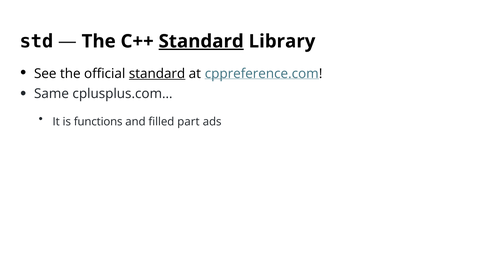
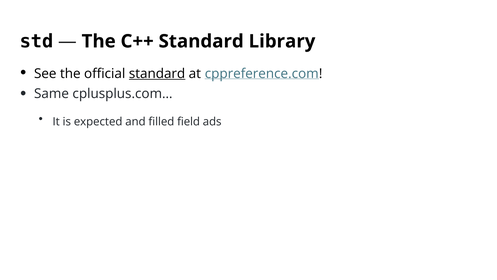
Standard underline: present -> none (201, 41)
functions: functions -> expected (98, 121)
part: part -> field (189, 121)
